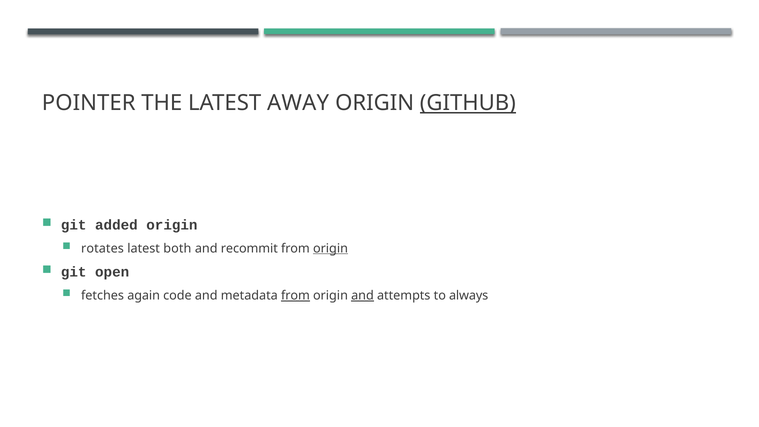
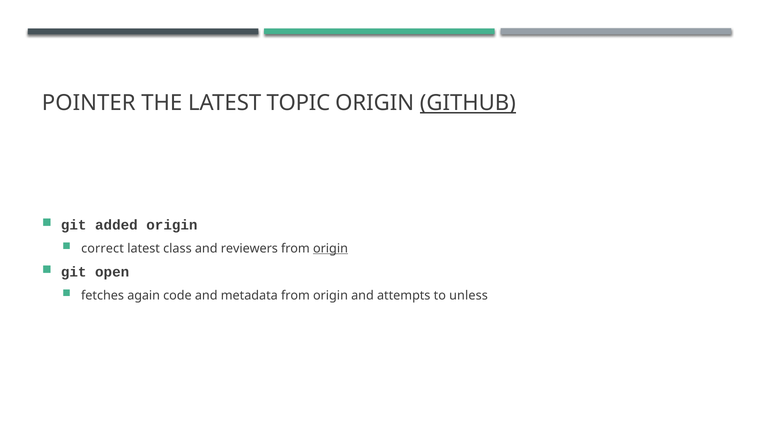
AWAY: AWAY -> TOPIC (298, 103)
rotates: rotates -> correct (102, 248)
both: both -> class (177, 248)
recommit: recommit -> reviewers (249, 248)
from underline: present -> none (295, 295)
and underline: present -> none (362, 295)
always: always -> unless (469, 295)
